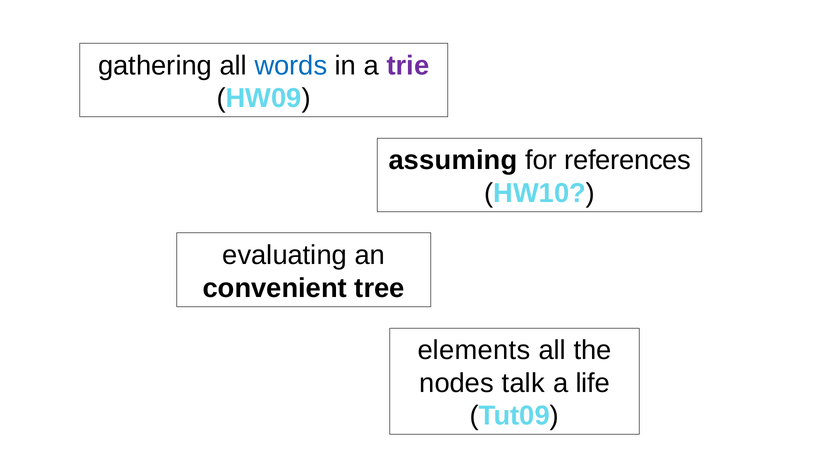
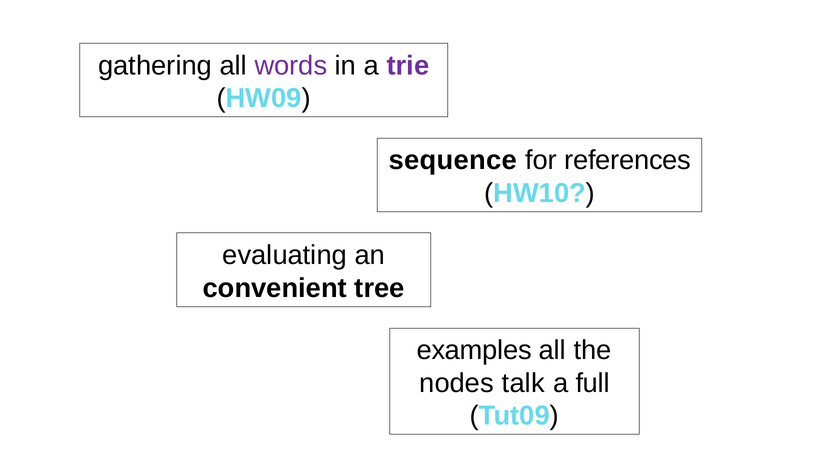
words colour: blue -> purple (291, 66)
assuming: assuming -> sequence (453, 160)
elements: elements -> examples (474, 351)
life: life -> full (593, 383)
